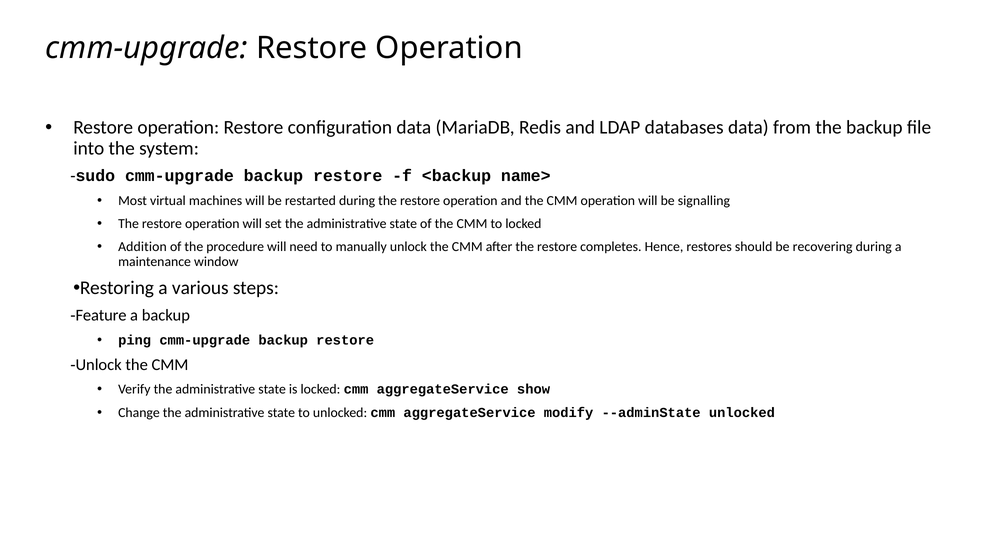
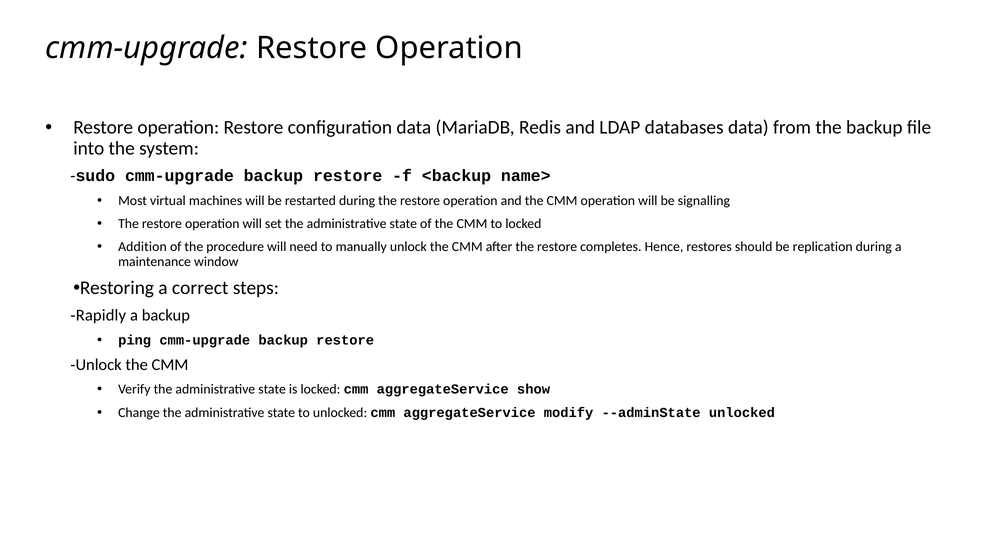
recovering: recovering -> replication (823, 247)
various: various -> correct (200, 288)
Feature: Feature -> Rapidly (101, 316)
